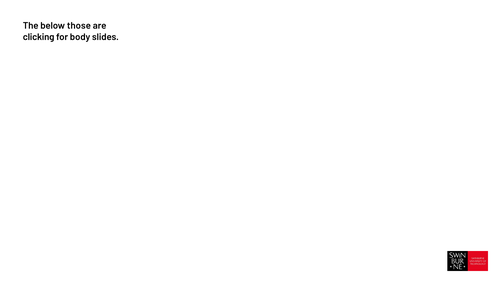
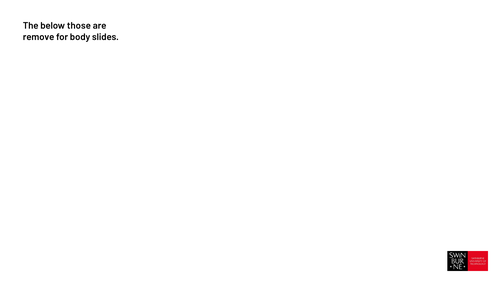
clicking: clicking -> remove (39, 37)
